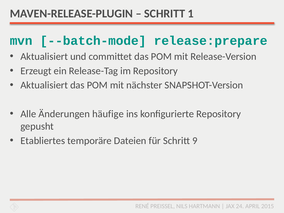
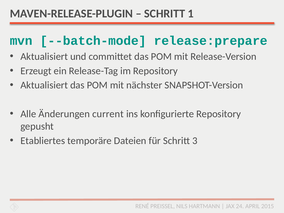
häufige: häufige -> current (108, 114)
9: 9 -> 3 (195, 141)
